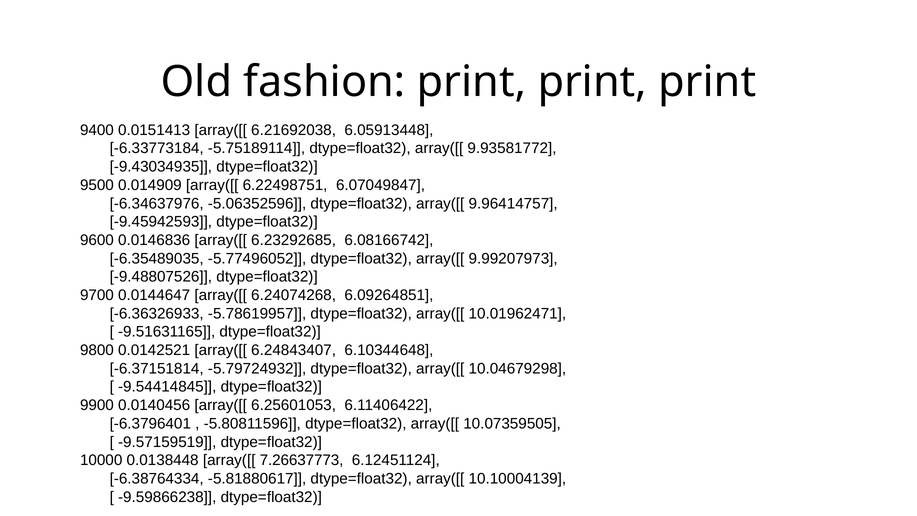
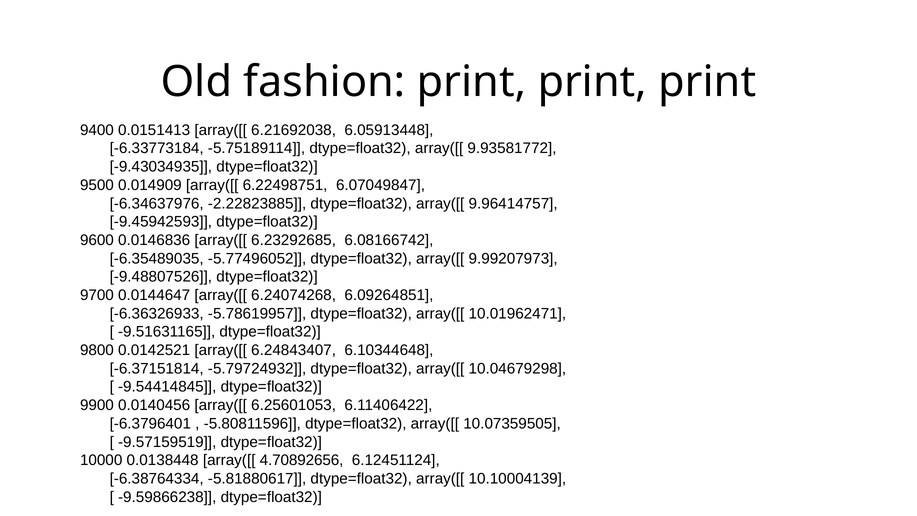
-5.06352596: -5.06352596 -> -2.22823885 (257, 203)
7.26637773: 7.26637773 -> 4.70892656 (302, 460)
